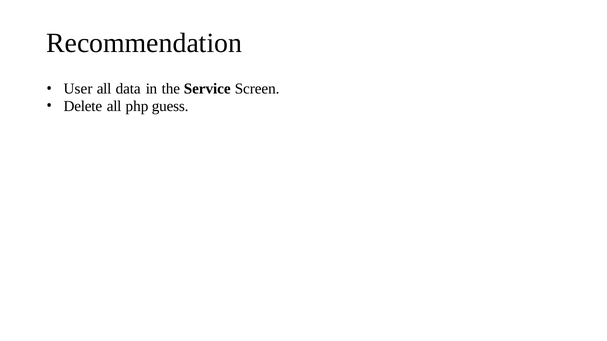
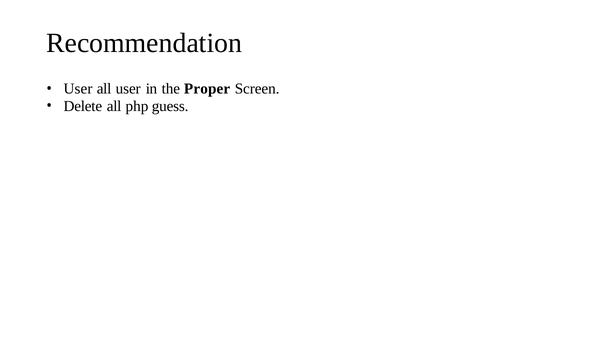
all data: data -> user (128, 89)
Service: Service -> Proper (207, 89)
